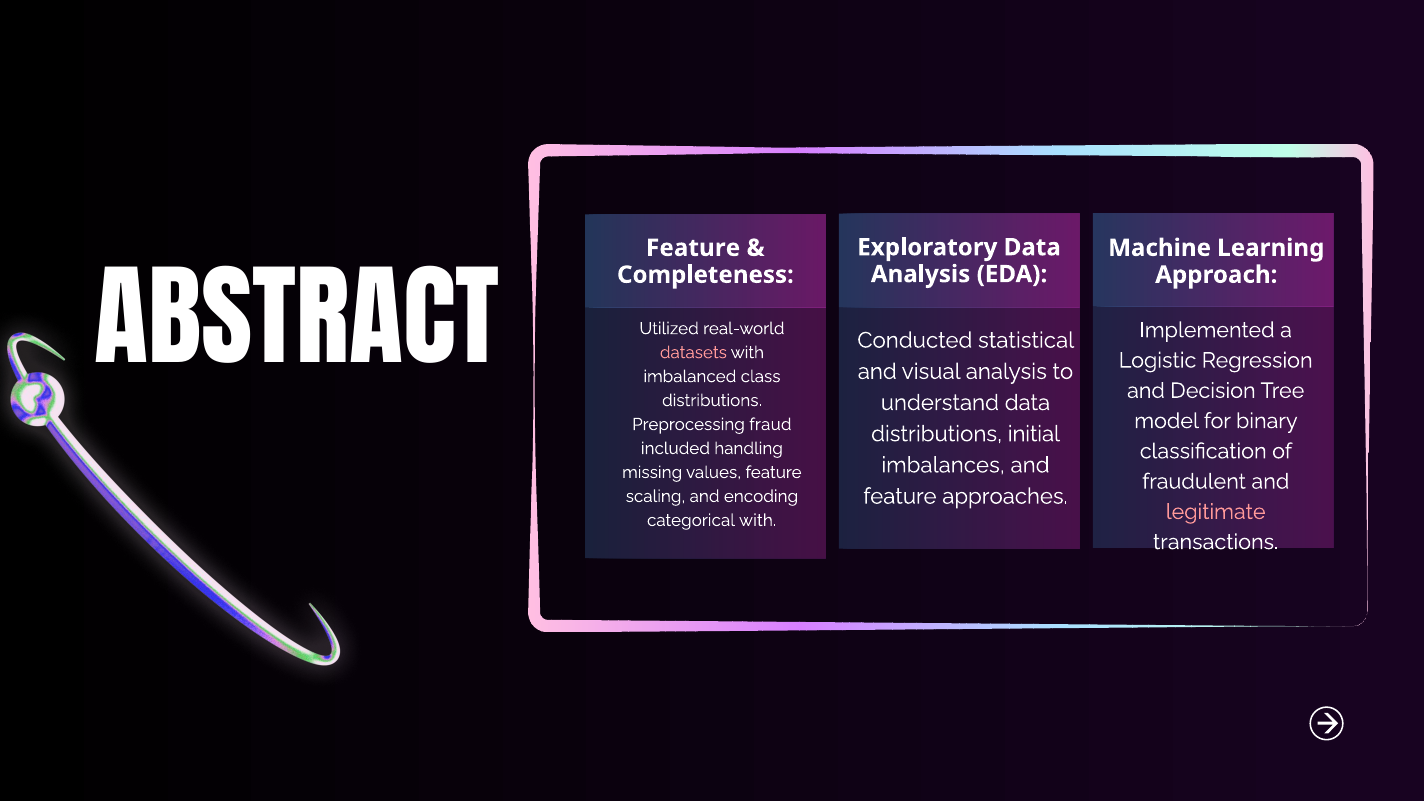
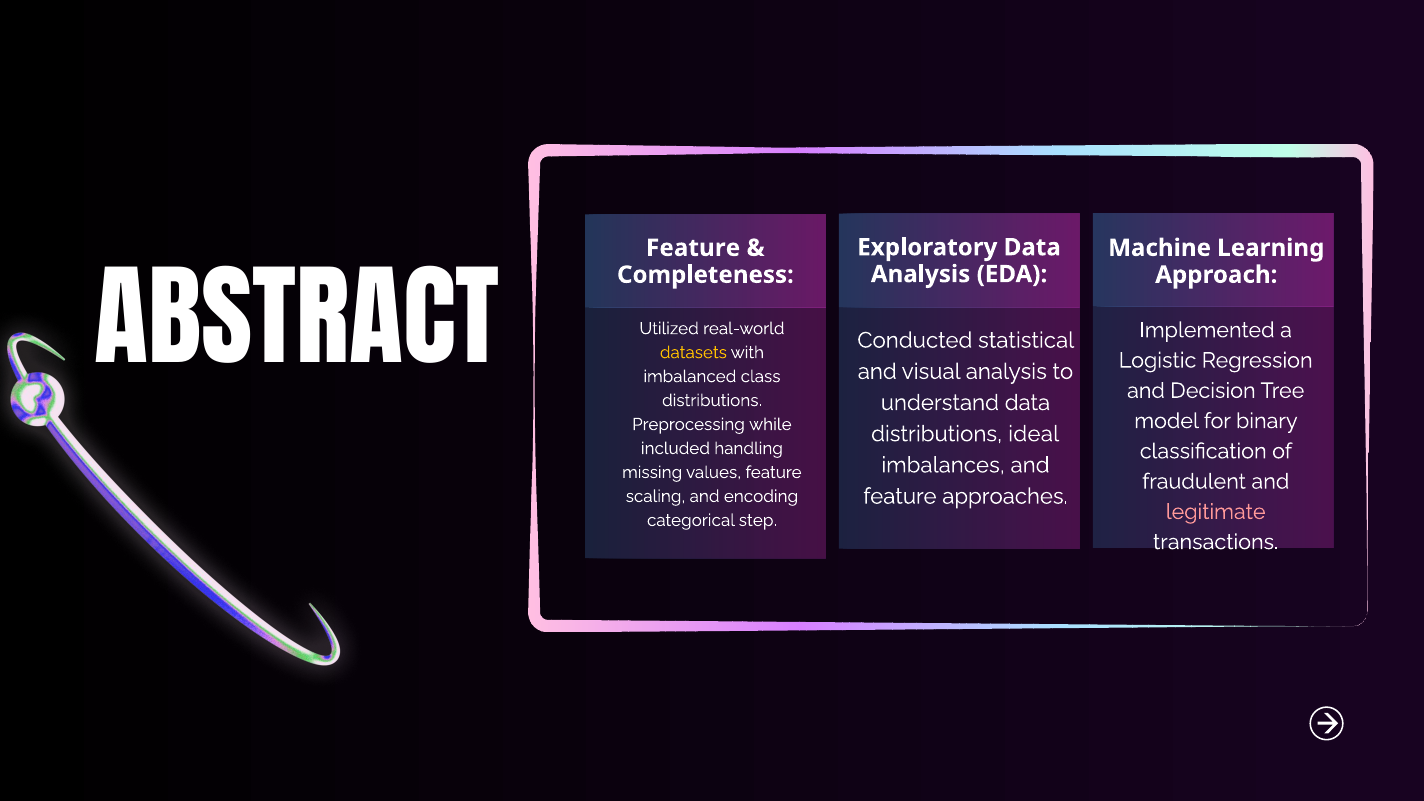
datasets colour: pink -> yellow (693, 353)
fraud: fraud -> while (770, 424)
initial: initial -> ideal (1034, 434)
categorical with: with -> step (758, 520)
